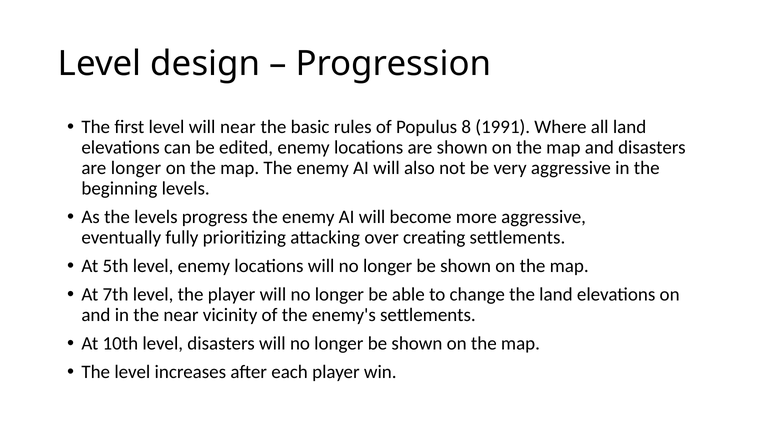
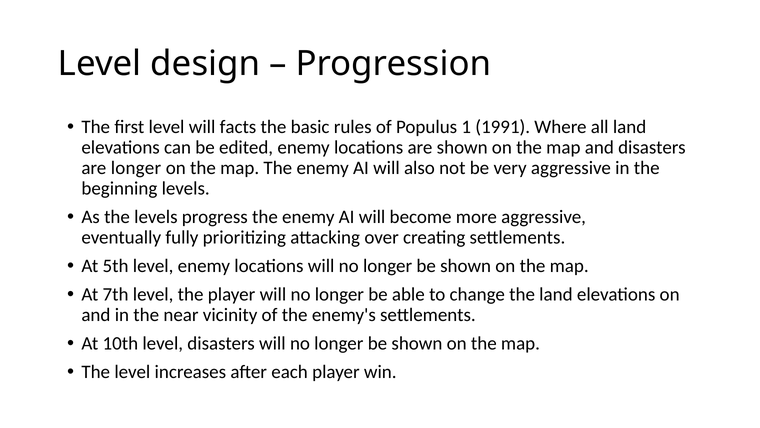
will near: near -> facts (238, 127)
8: 8 -> 1 (466, 127)
